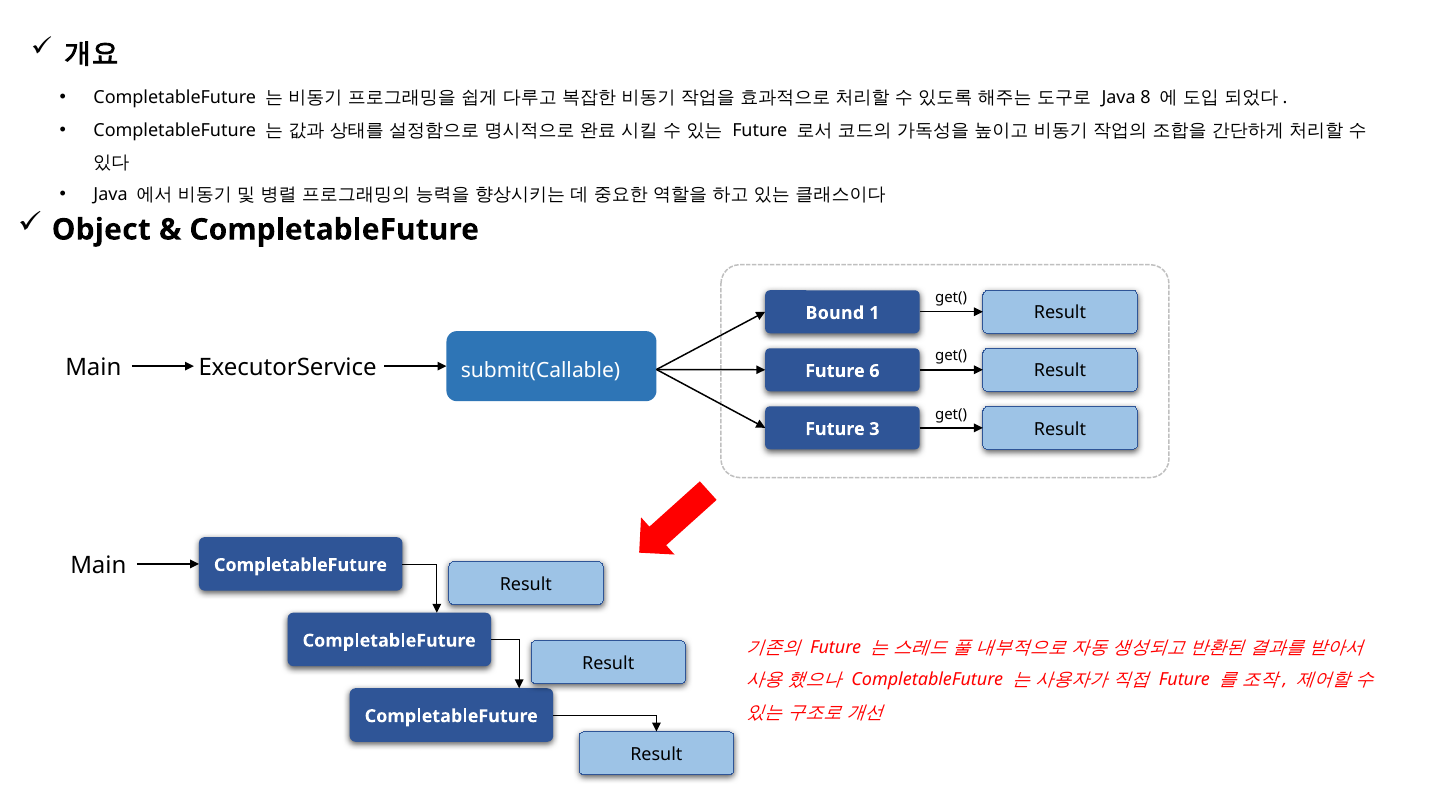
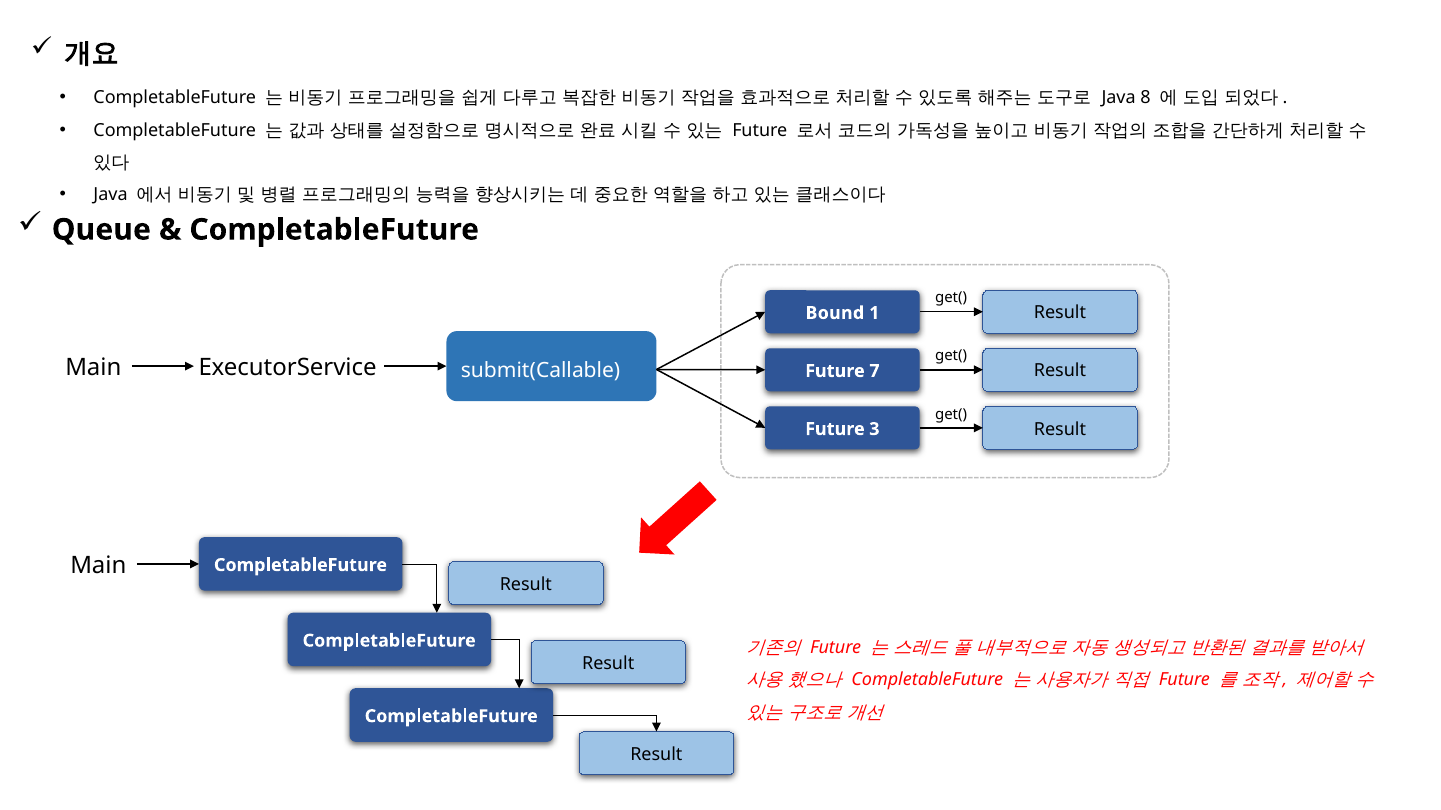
Object: Object -> Queue (101, 230)
6: 6 -> 7 (874, 371)
